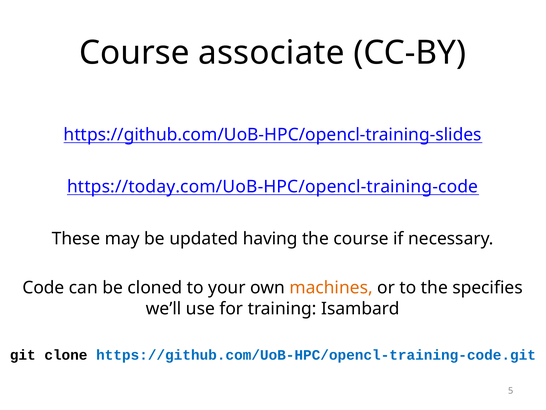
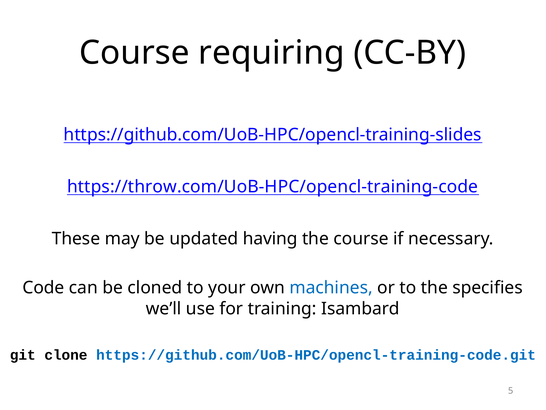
associate: associate -> requiring (271, 53)
https://today.com/UoB-HPC/opencl-training-code: https://today.com/UoB-HPC/opencl-training-code -> https://throw.com/UoB-HPC/opencl-training-code (273, 186)
machines colour: orange -> blue (331, 287)
